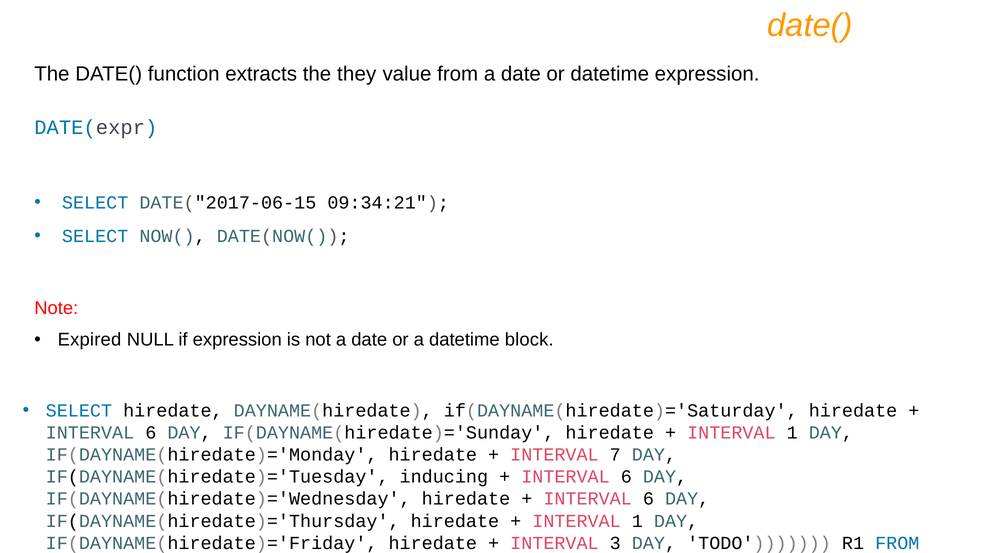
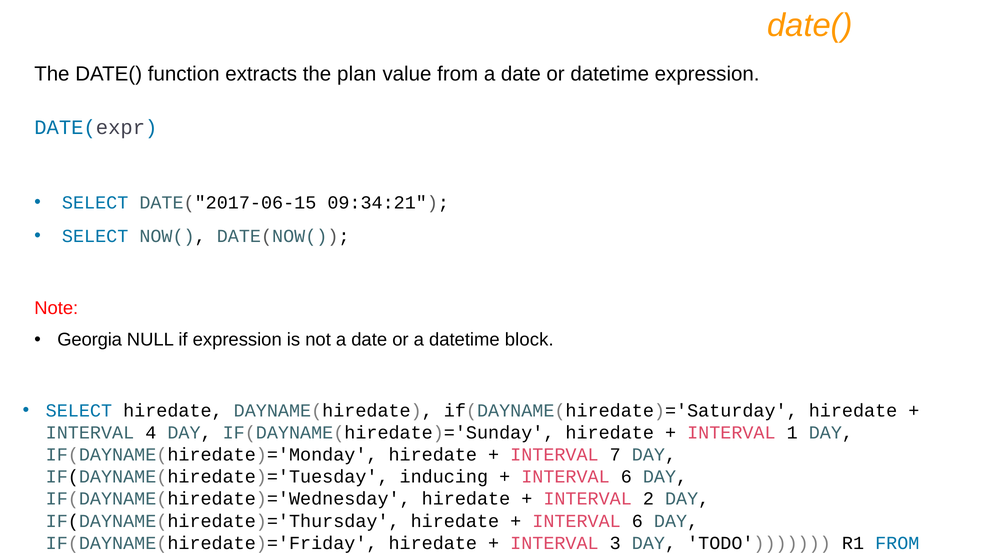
they: they -> plan (357, 74)
Expired: Expired -> Georgia (90, 340)
6: 6 -> 4 (151, 432)
6: 6 -> 2 (648, 499)
1: 1 -> 6 (637, 521)
